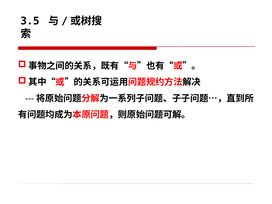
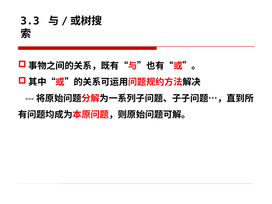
3.5: 3.5 -> 3.3 (30, 21)
